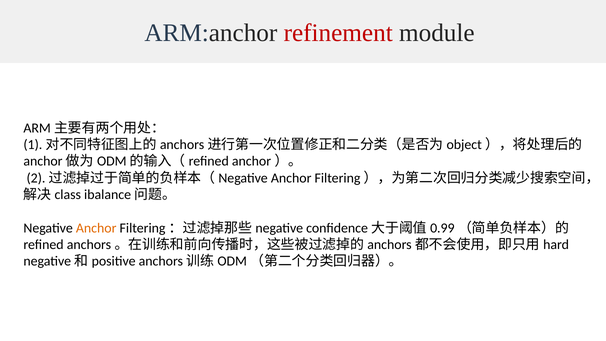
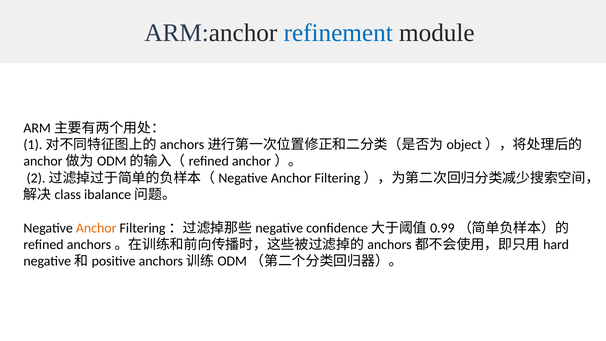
refinement colour: red -> blue (338, 33)
